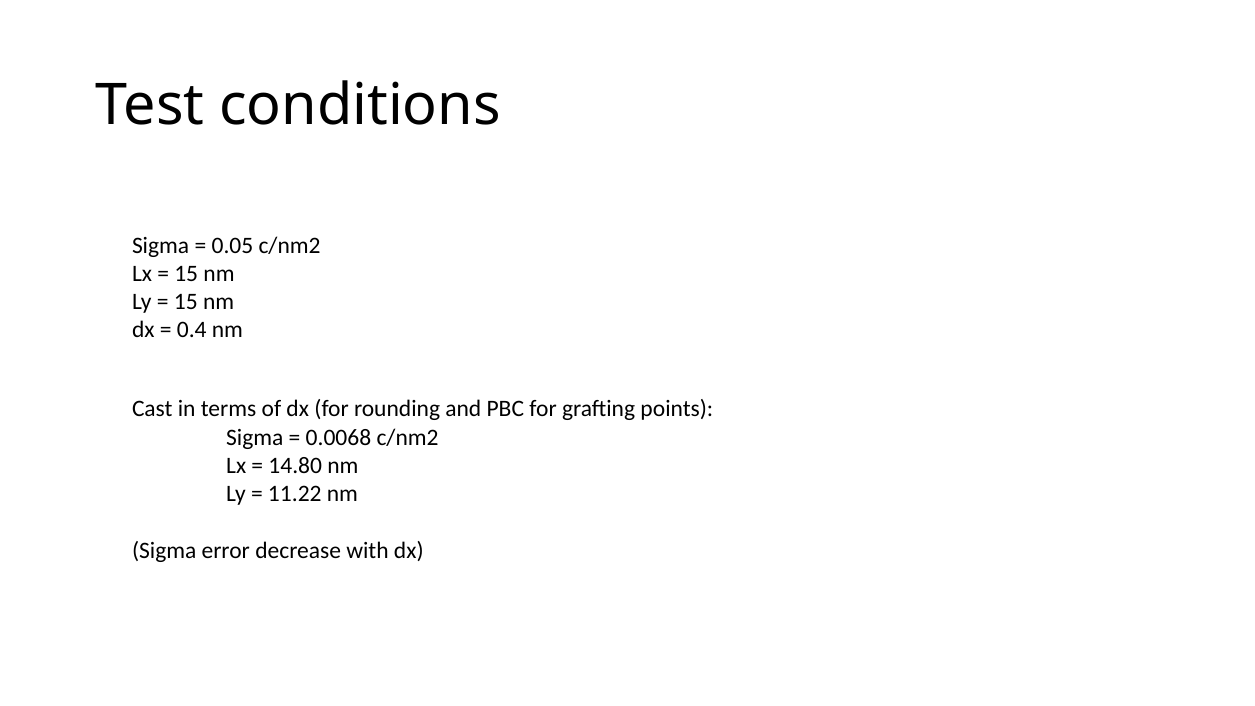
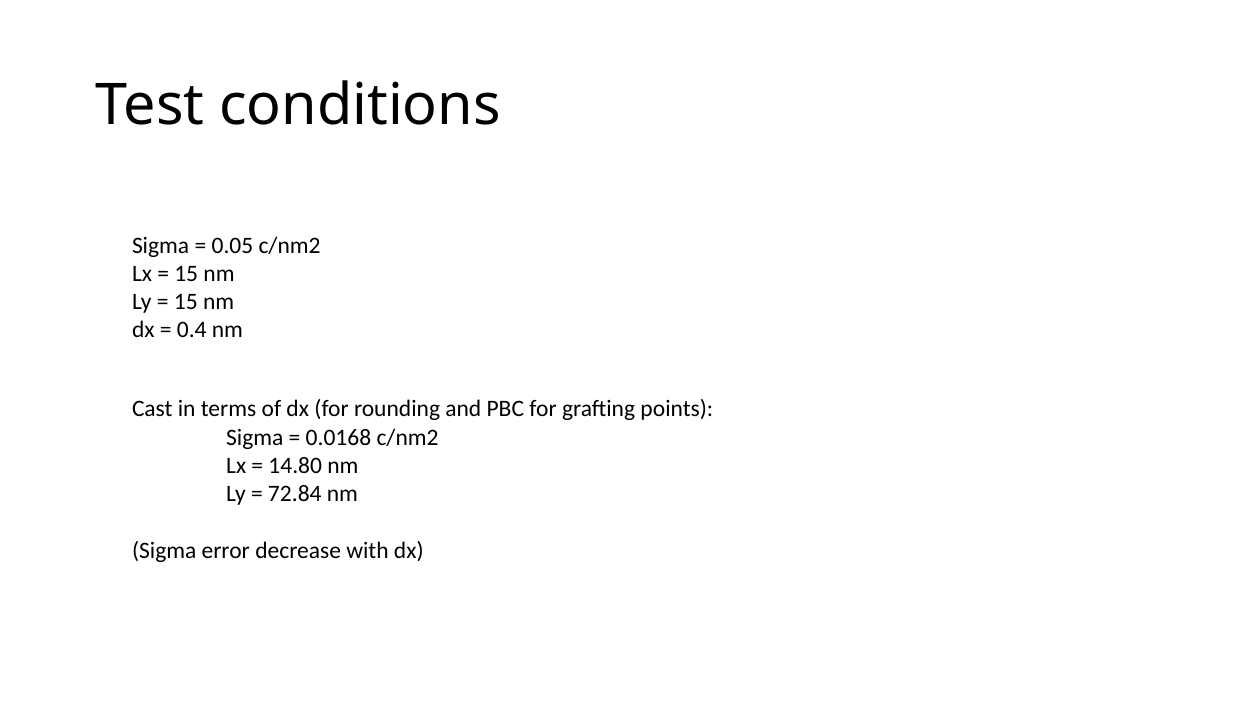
0.0068: 0.0068 -> 0.0168 (338, 437)
11.22: 11.22 -> 72.84 (295, 494)
